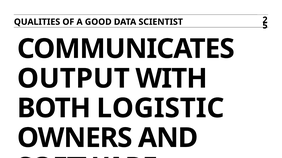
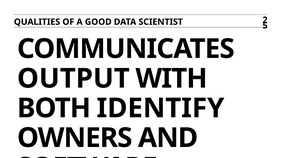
LOGISTIC: LOGISTIC -> IDENTIFY (160, 108)
